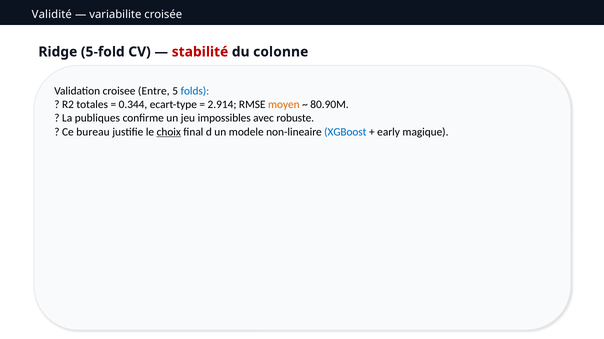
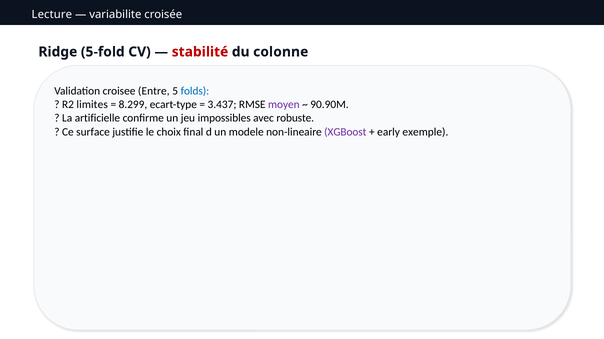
Validité: Validité -> Lecture (52, 15)
totales: totales -> limites (92, 105)
0.344: 0.344 -> 8.299 (133, 105)
2.914: 2.914 -> 3.437 (222, 105)
moyen colour: orange -> purple (284, 105)
80.90M: 80.90M -> 90.90M (329, 105)
publiques: publiques -> artificielle (97, 119)
bureau: bureau -> surface (93, 132)
choix underline: present -> none (169, 132)
XGBoost colour: blue -> purple (345, 132)
magique: magique -> exemple (425, 132)
